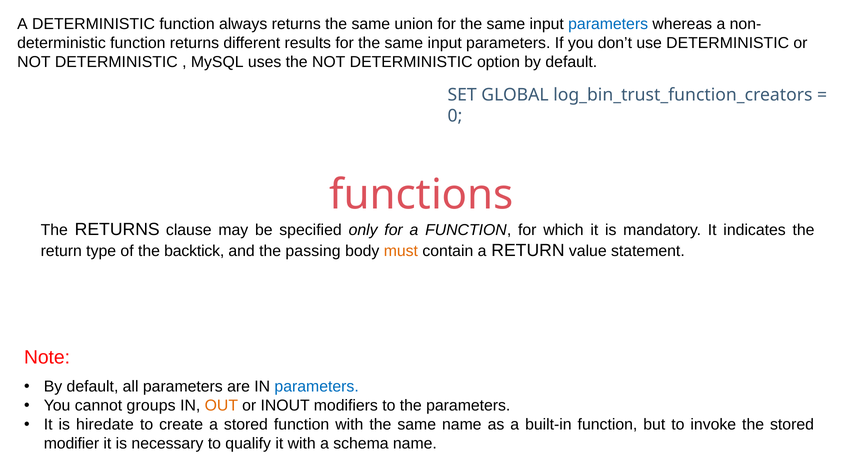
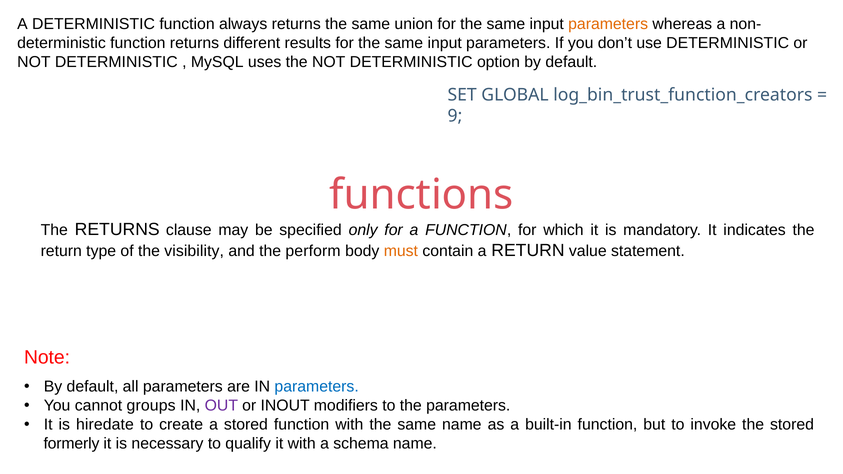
parameters colour: blue -> orange (608, 24)
0: 0 -> 9 (455, 116)
backtick: backtick -> visibility (194, 251)
passing: passing -> perform (313, 251)
OUT colour: orange -> purple (221, 406)
modifier: modifier -> formerly (71, 444)
